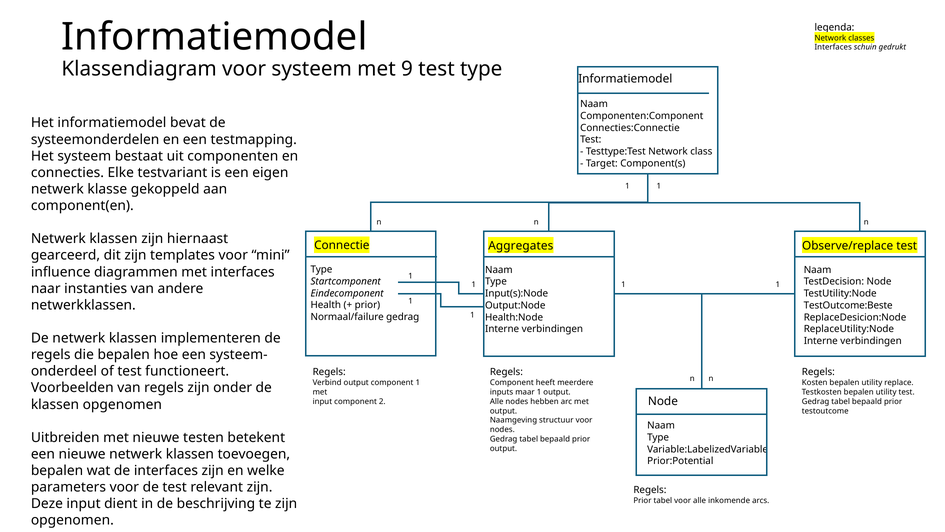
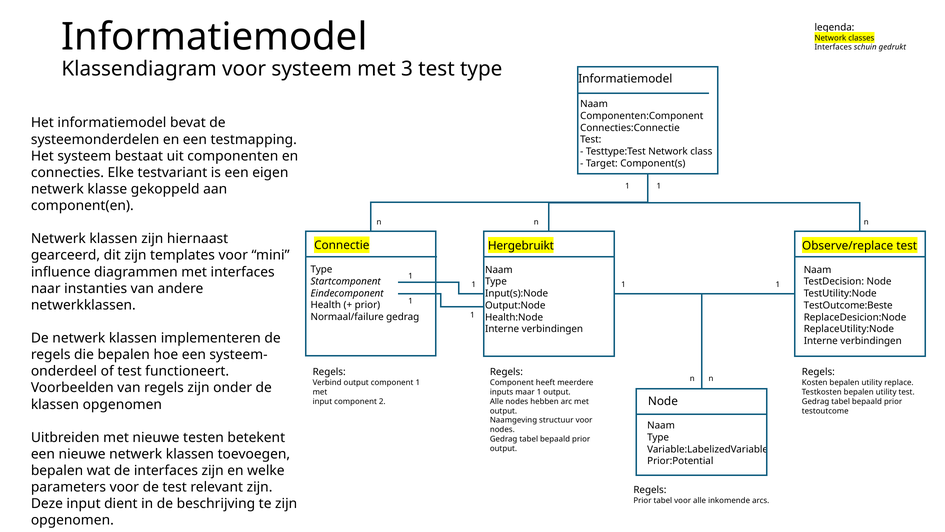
9: 9 -> 3 (407, 69)
Aggregates: Aggregates -> Hergebruikt (521, 246)
